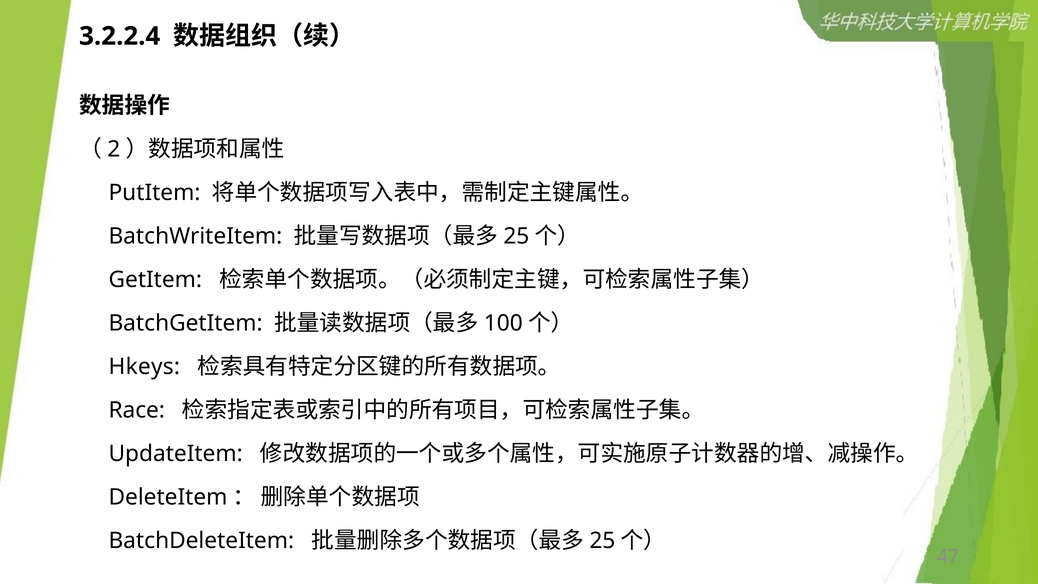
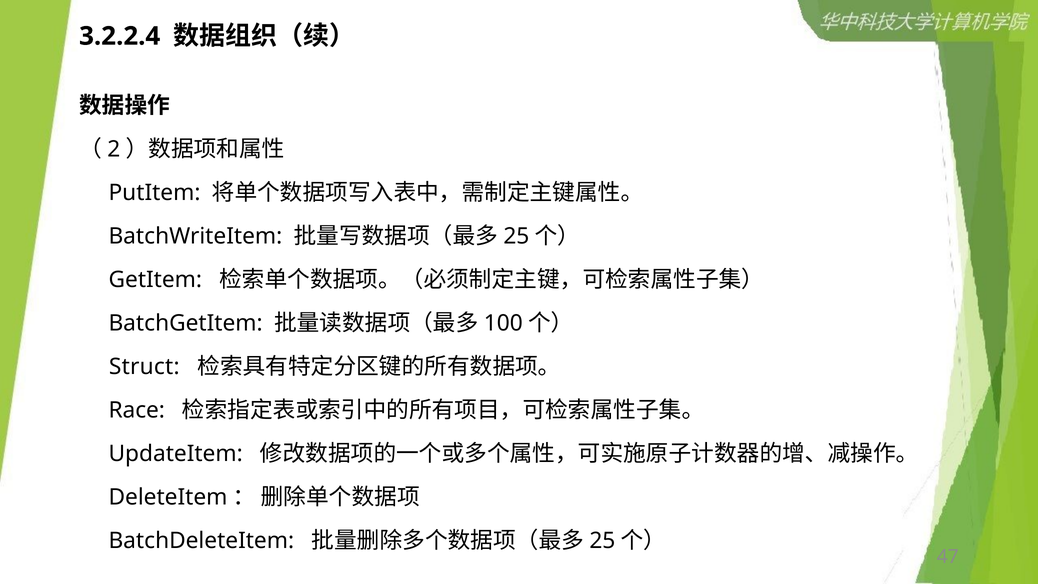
Hkeys: Hkeys -> Struct (144, 367)
